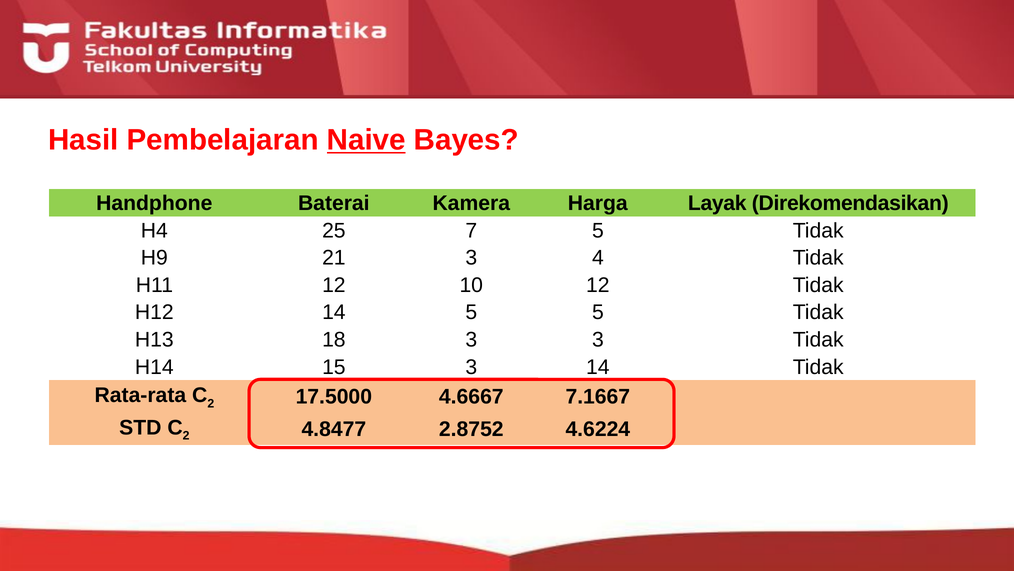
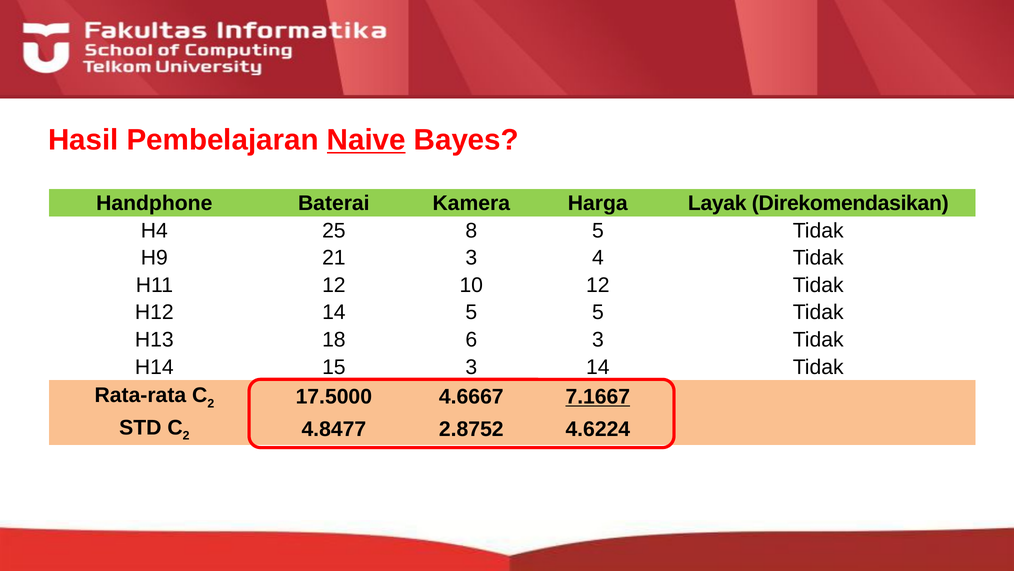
7: 7 -> 8 (471, 230)
18 3: 3 -> 6 (471, 339)
7.1667 underline: none -> present (598, 397)
